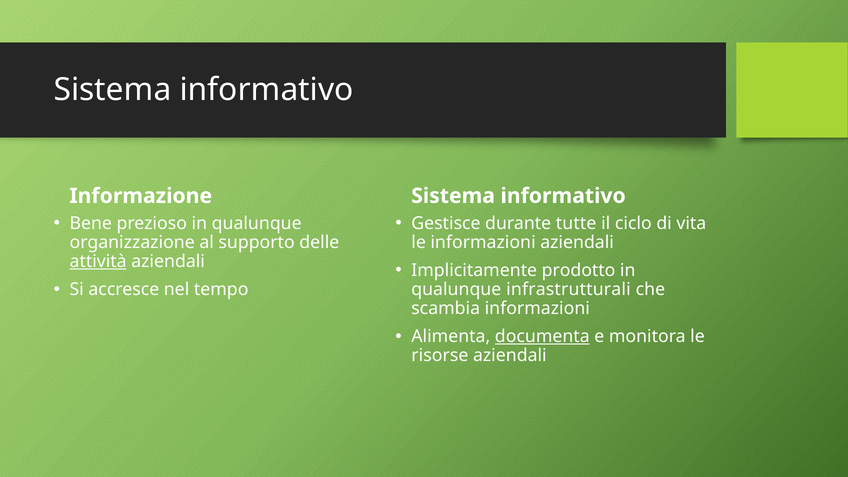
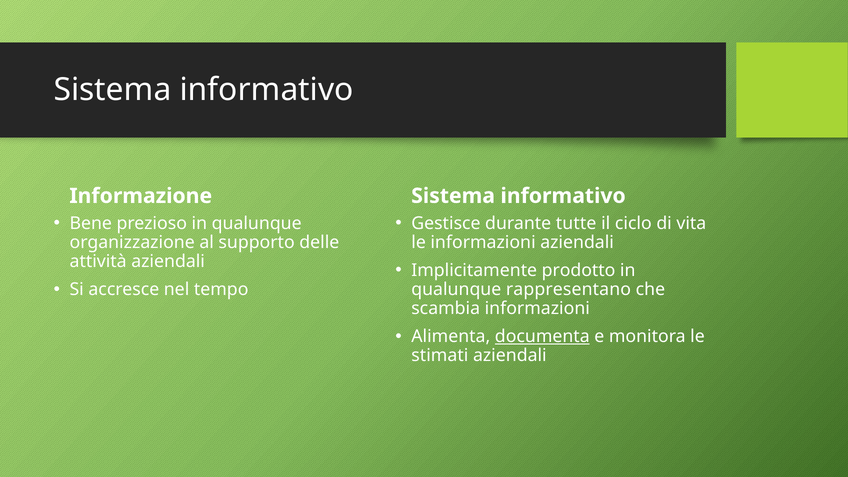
attività underline: present -> none (98, 262)
infrastrutturali: infrastrutturali -> rappresentano (568, 289)
risorse: risorse -> stimati (440, 356)
